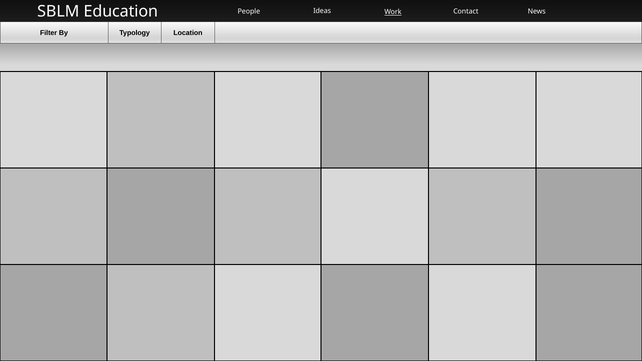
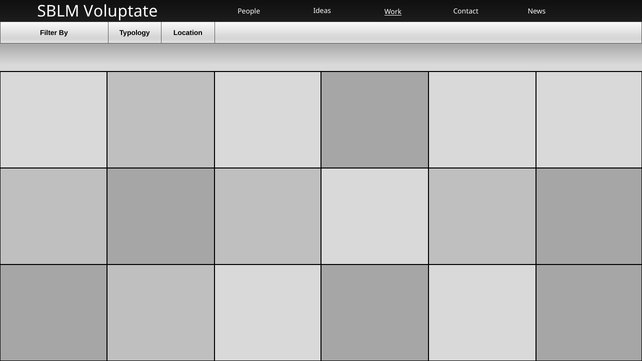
Education: Education -> Voluptate (121, 12)
